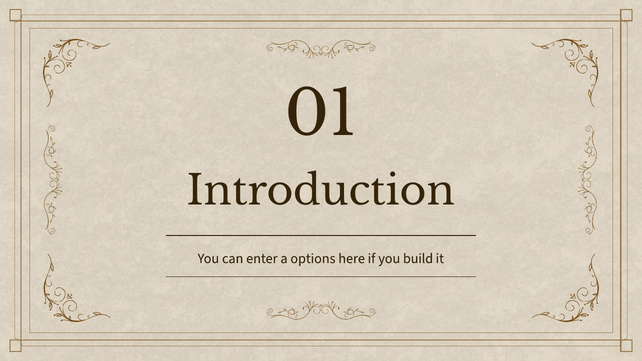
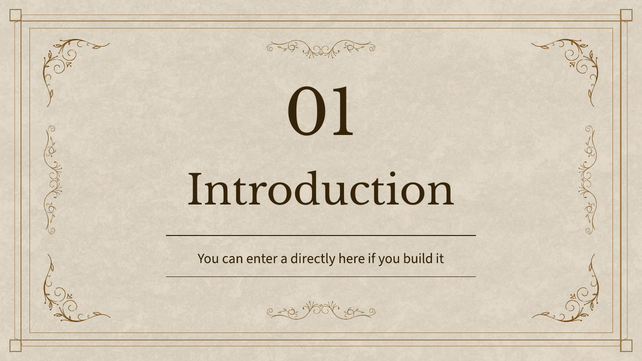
options: options -> directly (313, 259)
